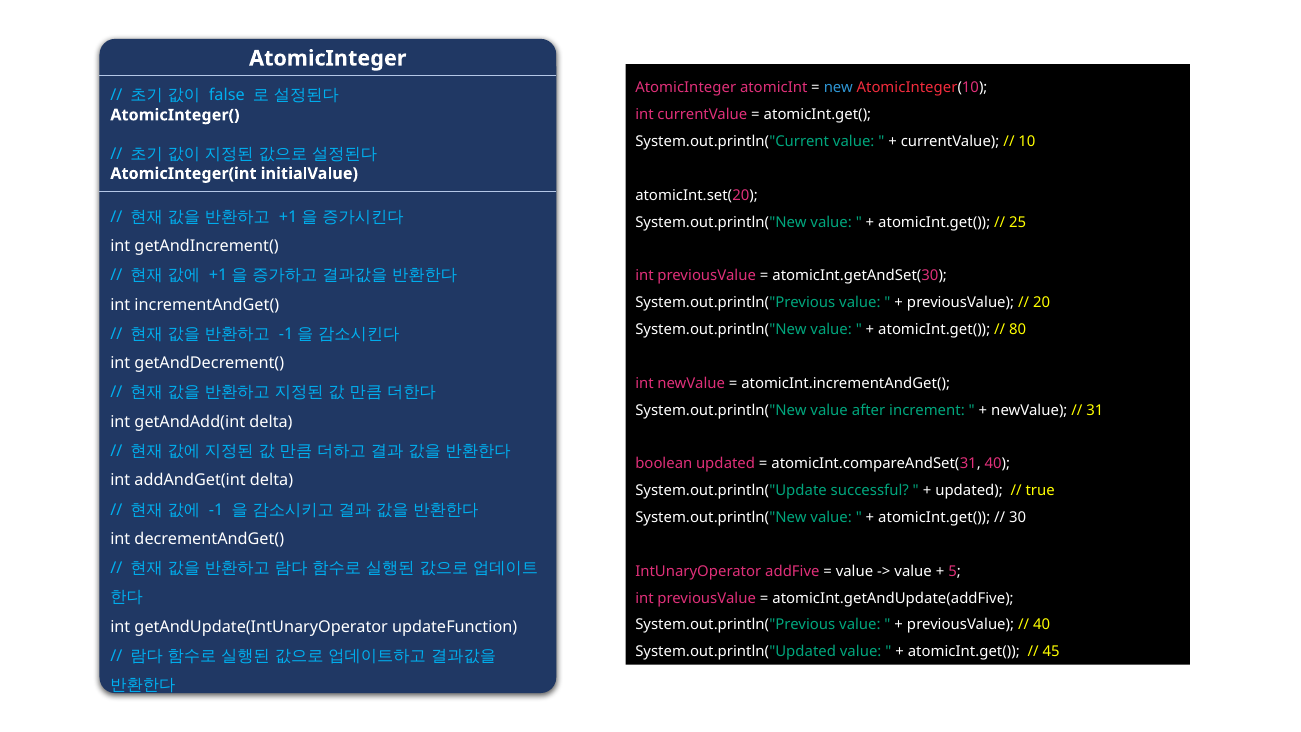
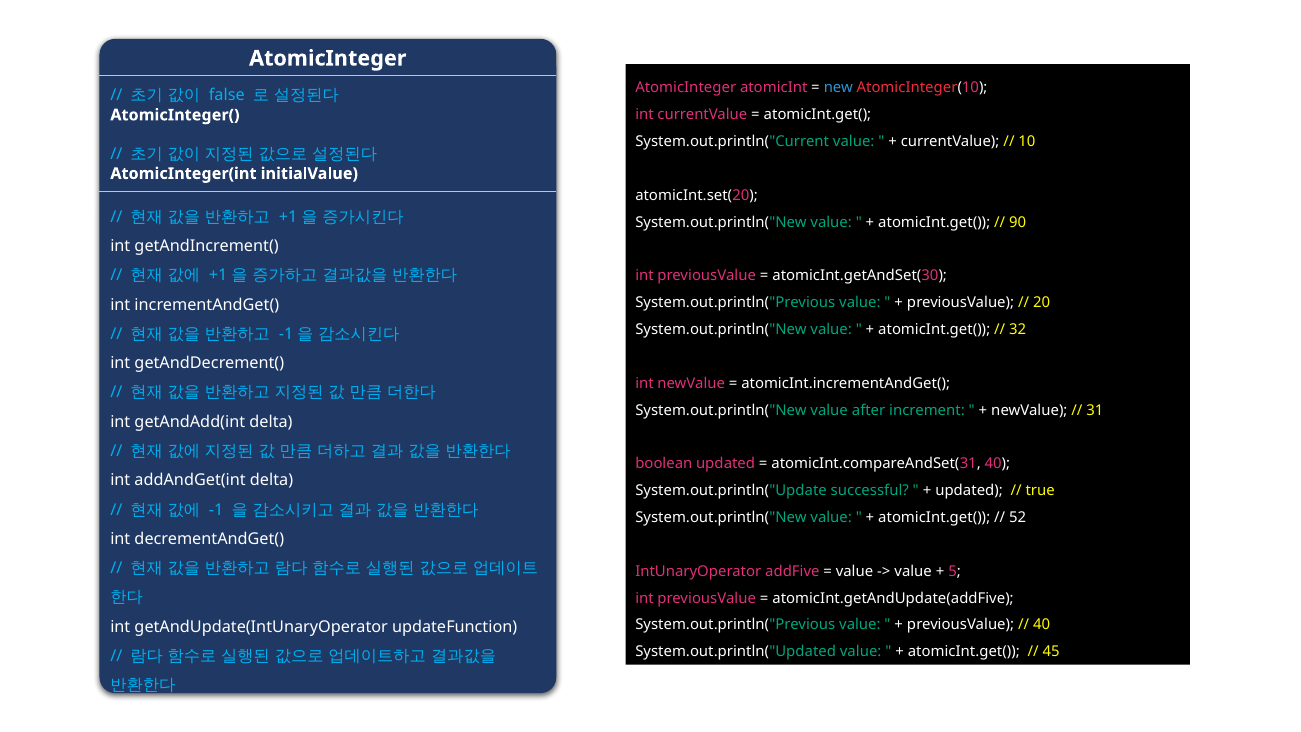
25: 25 -> 90 (1018, 222)
80: 80 -> 32 (1018, 329)
30: 30 -> 52 (1018, 517)
